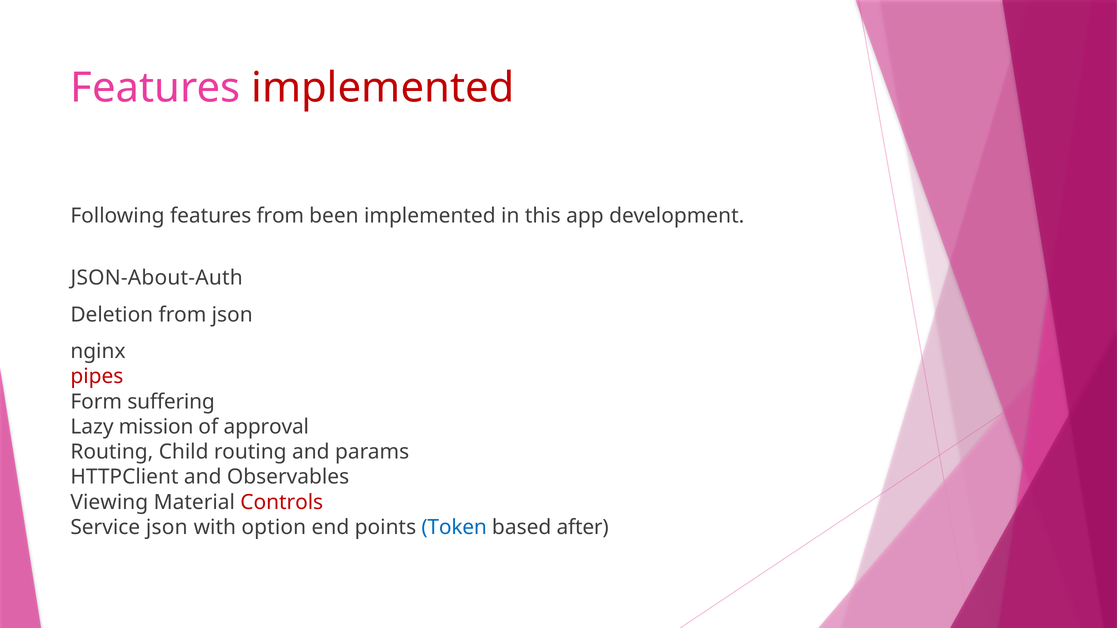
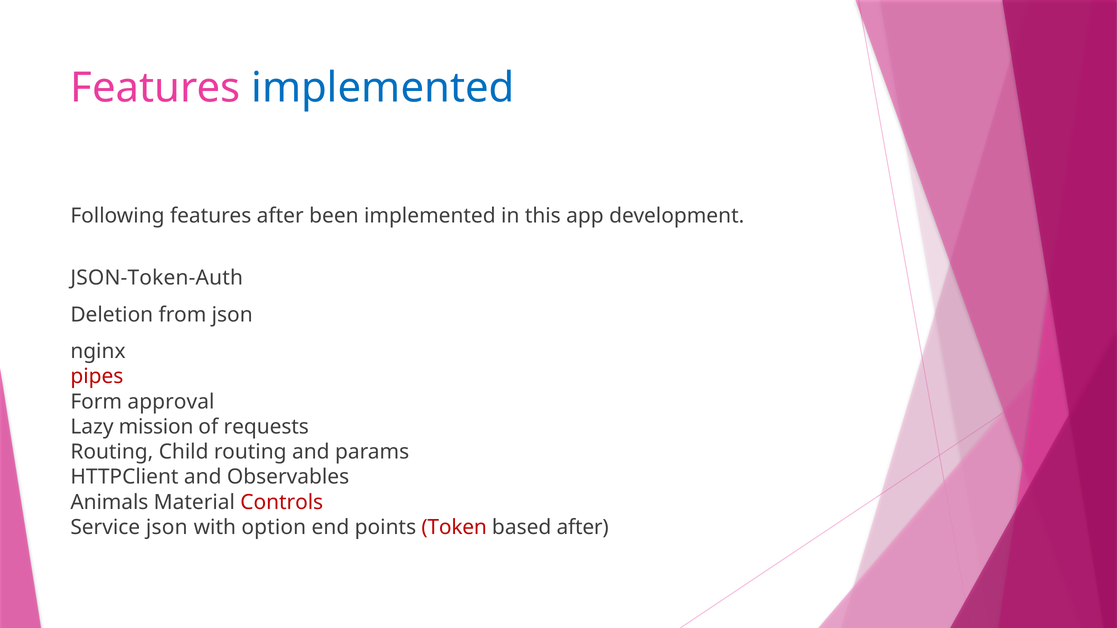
implemented colour: red -> blue (383, 88)
features from: from -> after (280, 216)
JSON-About-Auth: JSON-About-Auth -> JSON-Token-Auth (157, 278)
suffering: suffering -> approval (171, 402)
approval: approval -> requests (266, 427)
Viewing: Viewing -> Animals (109, 502)
Token colour: blue -> red (454, 528)
